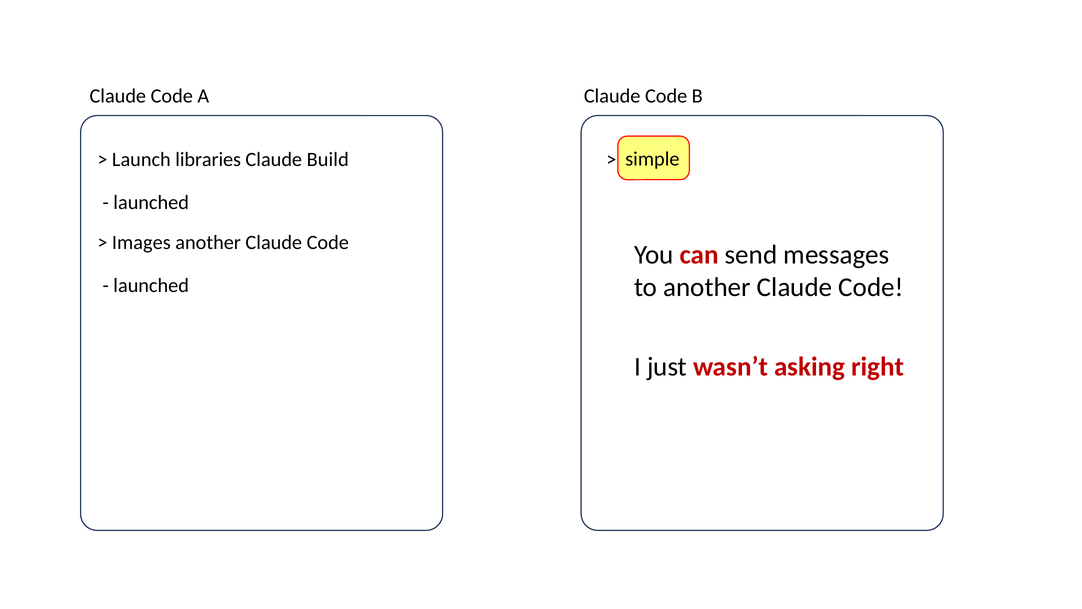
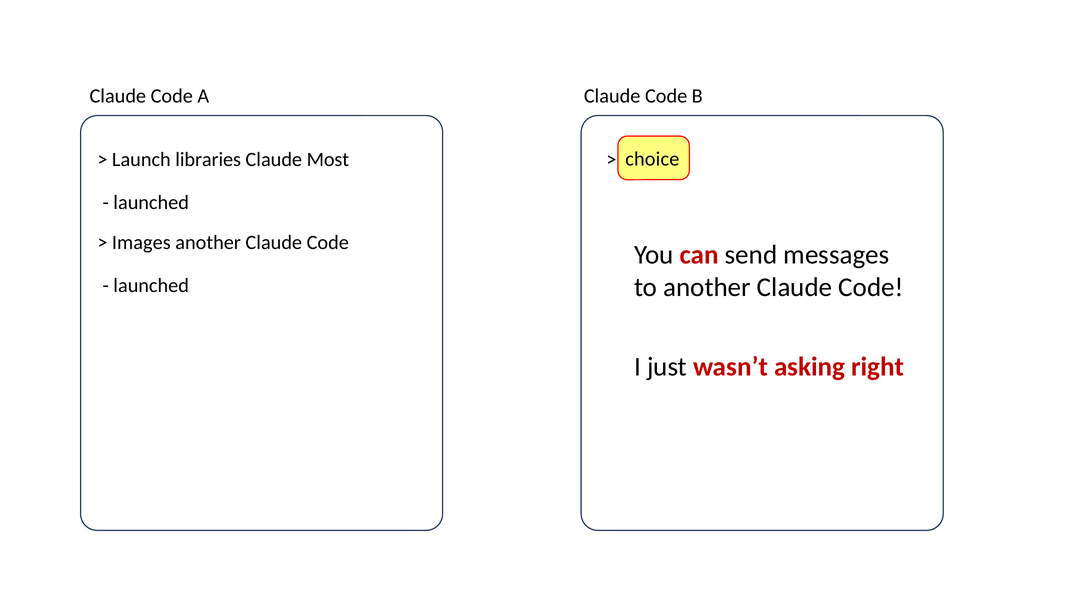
simple: simple -> choice (652, 159)
Build: Build -> Most (328, 160)
